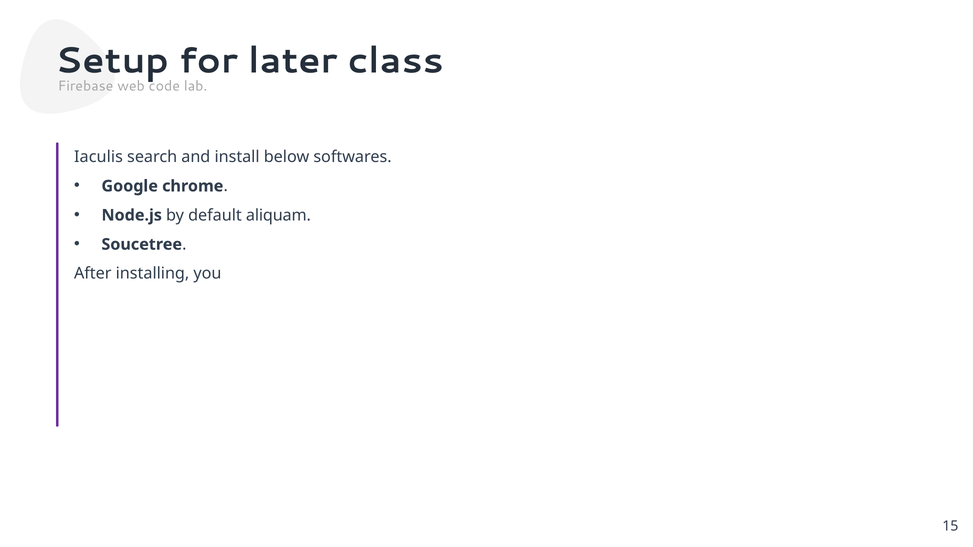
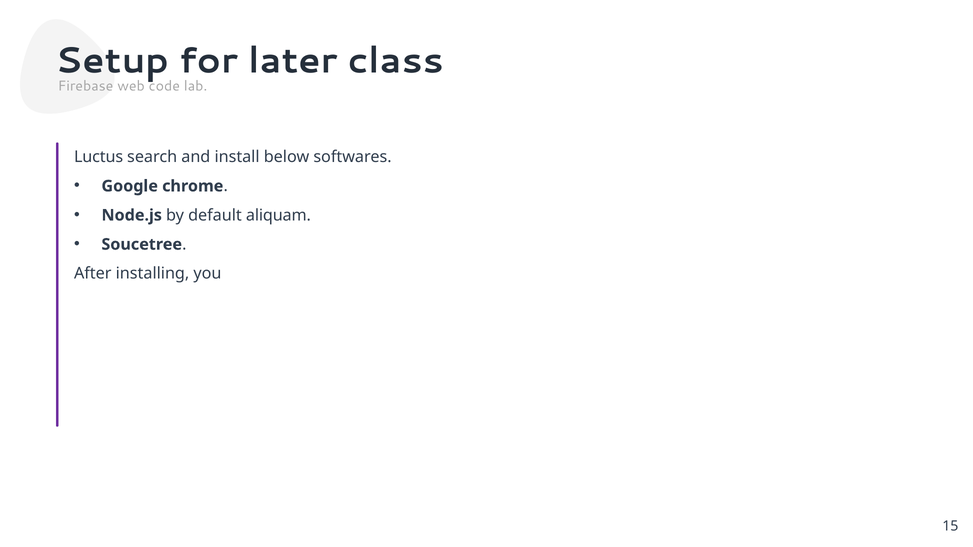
Iaculis: Iaculis -> Luctus (99, 157)
